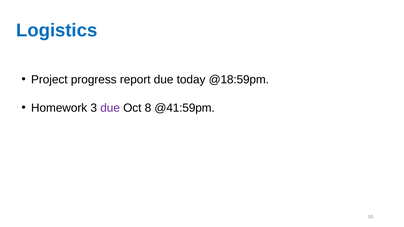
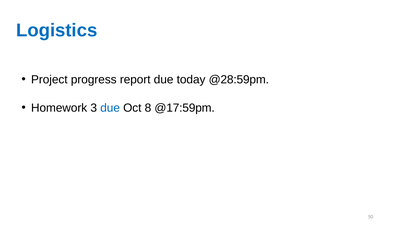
@18:59pm: @18:59pm -> @28:59pm (239, 80)
due colour: purple -> blue (110, 108)
@41:59pm: @41:59pm -> @17:59pm (185, 108)
